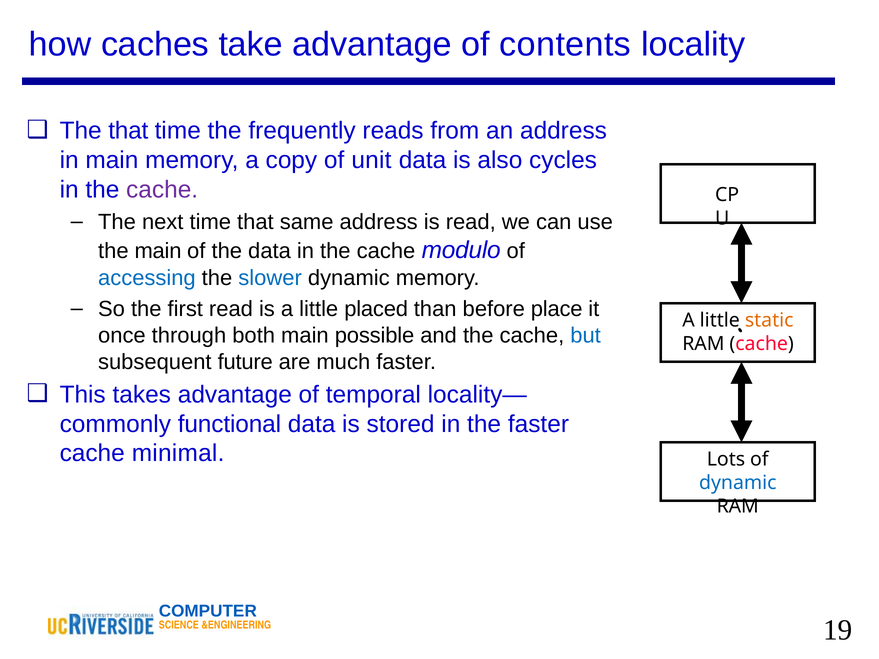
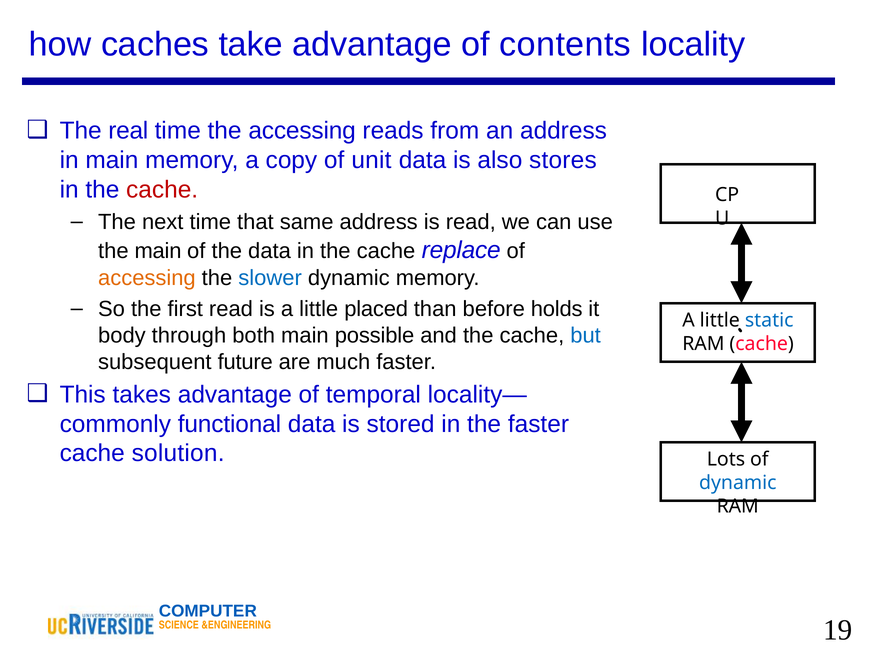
The that: that -> real (128, 131)
the frequently: frequently -> accessing (302, 131)
cycles: cycles -> stores (563, 160)
cache colour: purple -> red (162, 190)
modulo: modulo -> replace (461, 250)
accessing colour: blue -> orange (147, 278)
place: place -> holds (557, 309)
static colour: orange -> blue (769, 320)
once: once -> body (122, 336)
minimal: minimal -> solution (178, 454)
